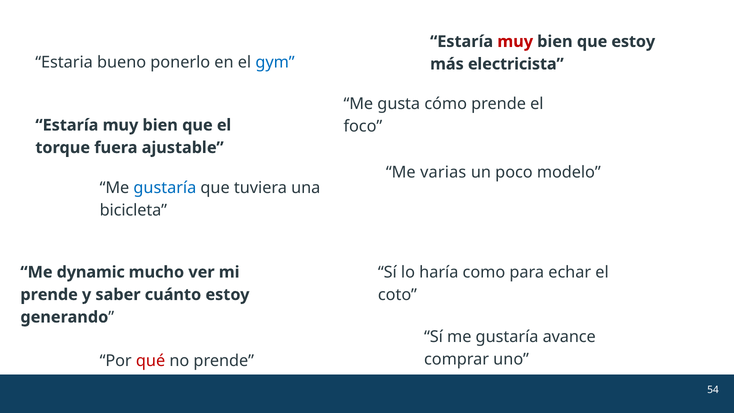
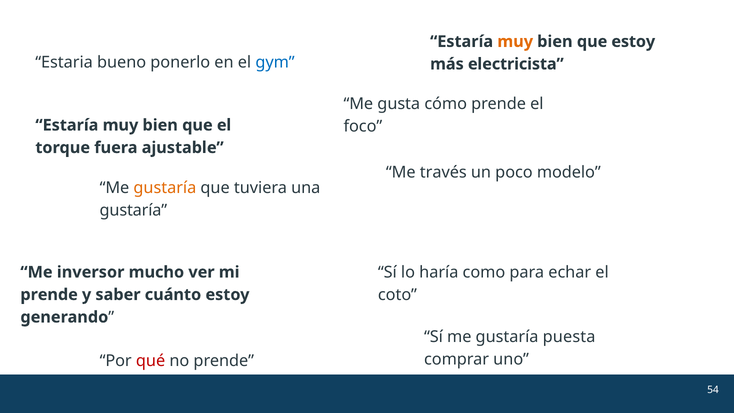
muy colour: red -> orange (515, 42)
varias: varias -> través (443, 172)
gustaría colour: blue -> orange (165, 188)
bicicleta: bicicleta -> gustaría (133, 211)
dynamic: dynamic -> inversor (91, 272)
avance: avance -> puesta (569, 337)
